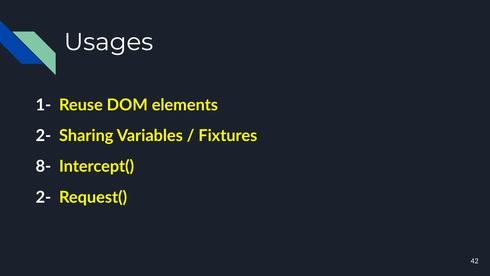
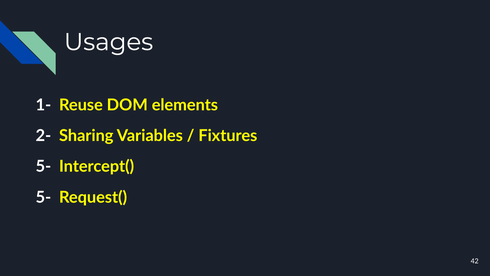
8-: 8- -> 5- (43, 166)
2-: 2- -> 5- (43, 197)
